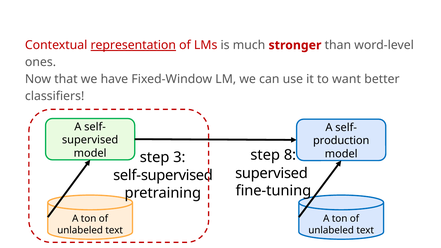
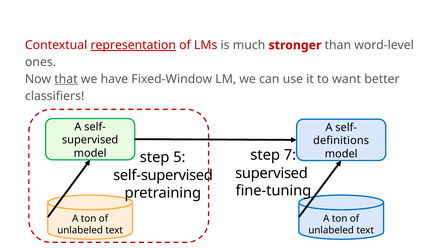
that underline: none -> present (66, 79)
production: production -> definitions (341, 141)
3: 3 -> 5 (179, 157)
8: 8 -> 7 (290, 155)
